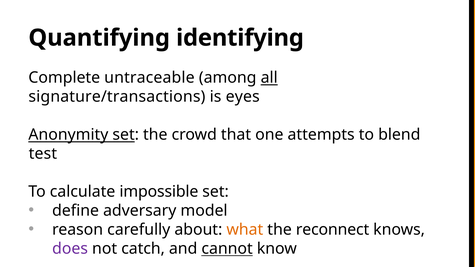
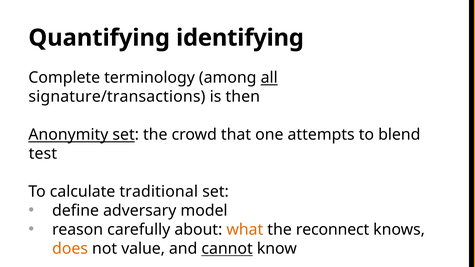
untraceable: untraceable -> terminology (150, 78)
eyes: eyes -> then (243, 97)
impossible: impossible -> traditional (159, 192)
does colour: purple -> orange (70, 249)
catch: catch -> value (143, 249)
